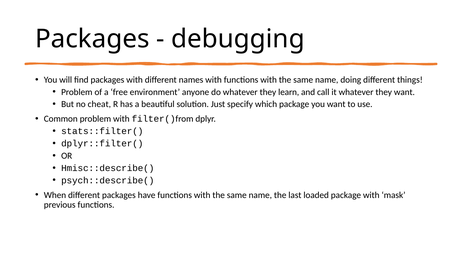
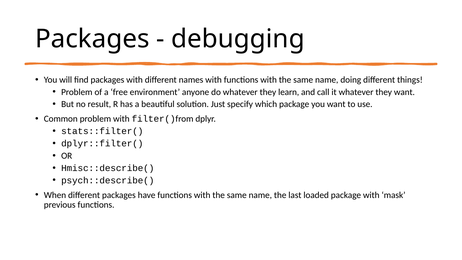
cheat: cheat -> result (99, 104)
